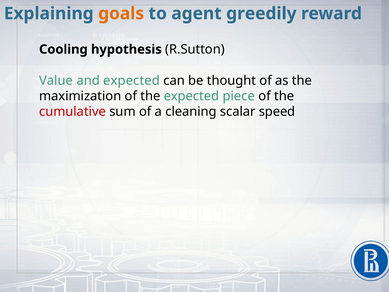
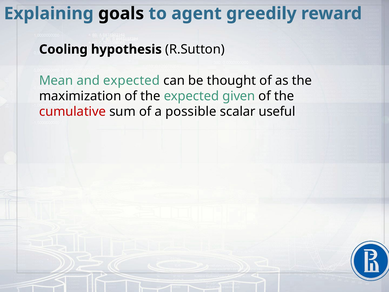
goals colour: orange -> black (121, 14)
Value: Value -> Mean (56, 80)
piece: piece -> given (239, 96)
cleaning: cleaning -> possible (191, 112)
speed: speed -> useful (277, 112)
